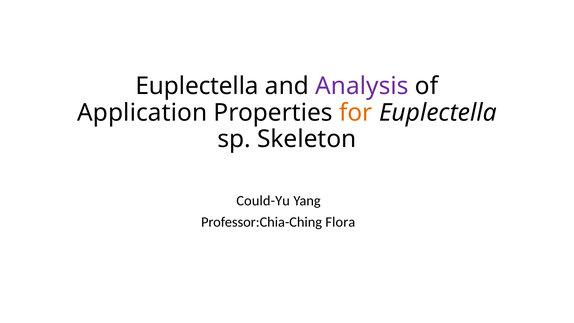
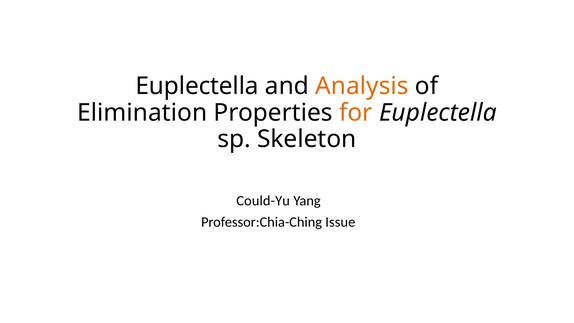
Analysis colour: purple -> orange (362, 86)
Application: Application -> Elimination (142, 113)
Flora: Flora -> Issue (340, 222)
